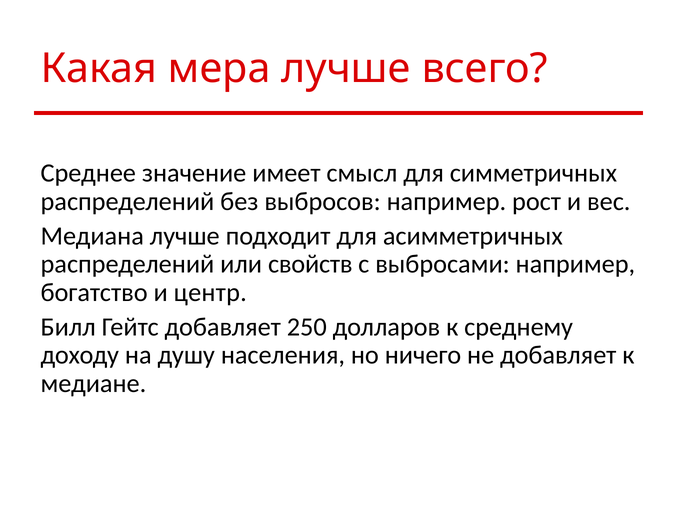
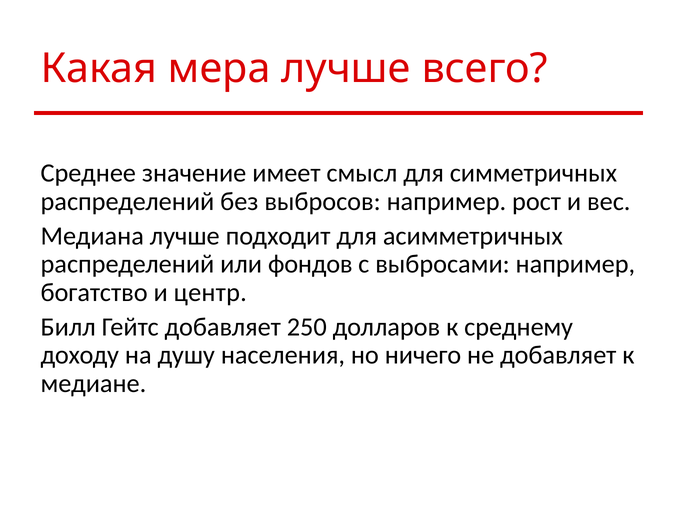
свойств: свойств -> фондов (310, 264)
